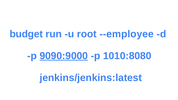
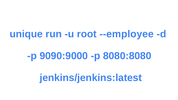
budget: budget -> unique (26, 34)
9090:9000 underline: present -> none (64, 56)
1010:8080: 1010:8080 -> 8080:8080 (127, 56)
